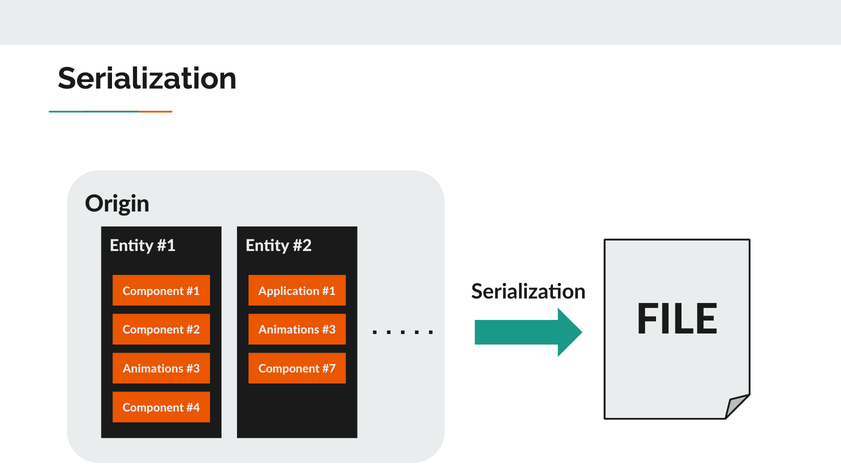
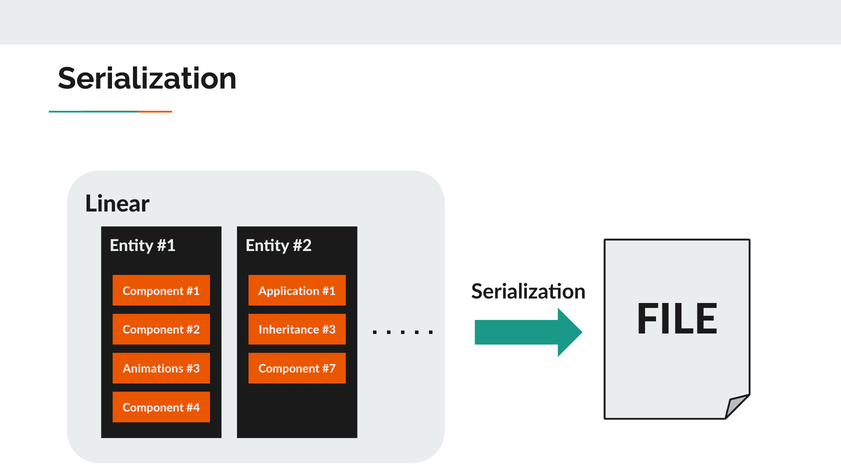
Origin: Origin -> Linear (117, 204)
Animations: Animations -> Inheritance (289, 330)
